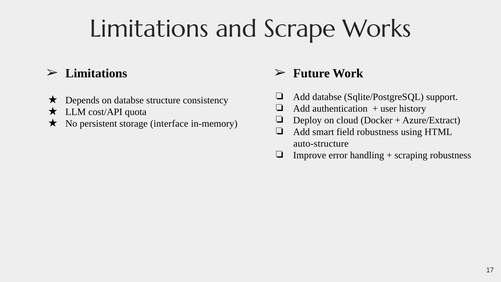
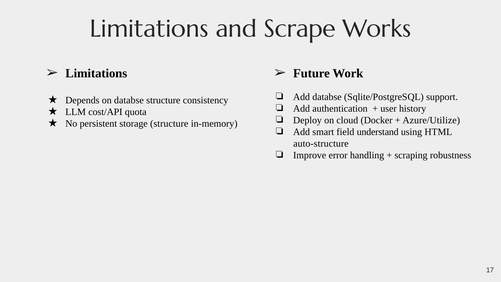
Azure/Extract: Azure/Extract -> Azure/Utilize (431, 120)
storage interface: interface -> structure (169, 124)
field robustness: robustness -> understand (378, 132)
